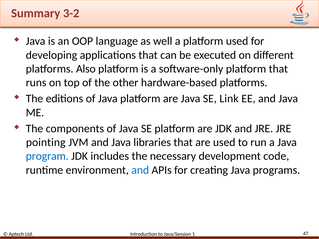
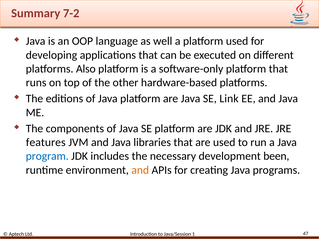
3-2: 3-2 -> 7-2 (71, 13)
pointing: pointing -> features (46, 143)
code: code -> been (276, 156)
and colour: blue -> orange (140, 170)
